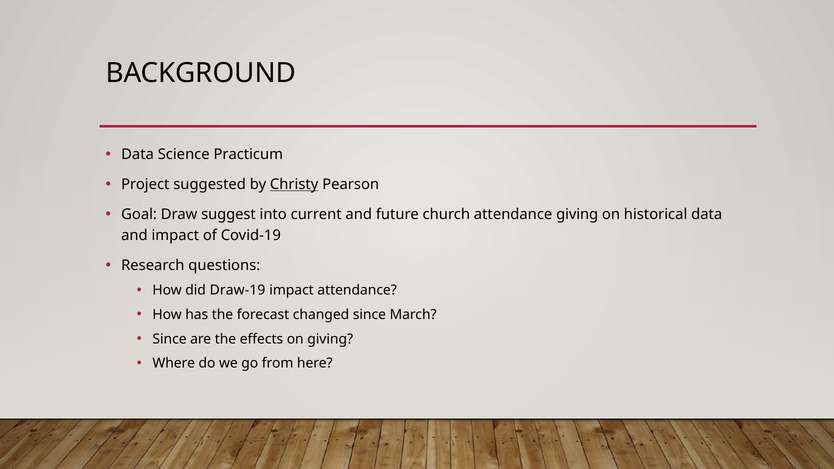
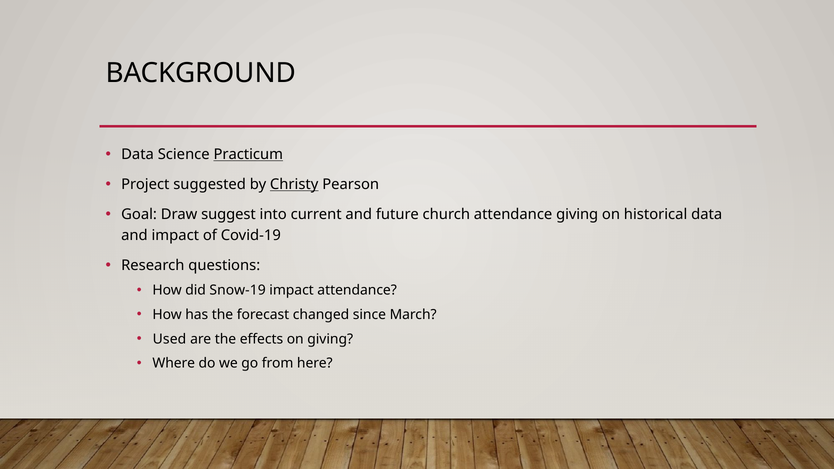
Practicum underline: none -> present (248, 154)
Draw-19: Draw-19 -> Snow-19 (238, 290)
Since: Since -> Used (169, 339)
